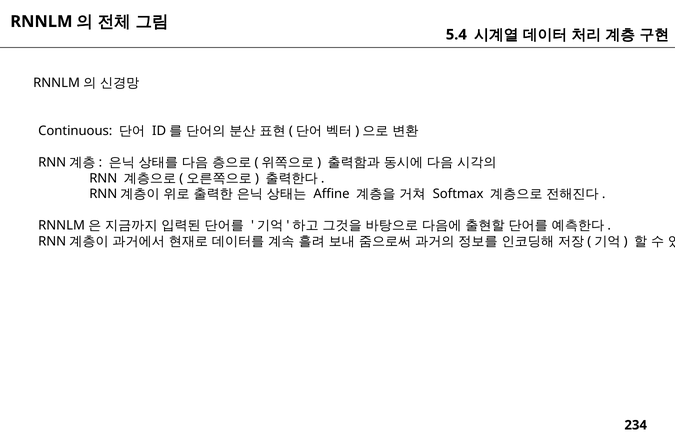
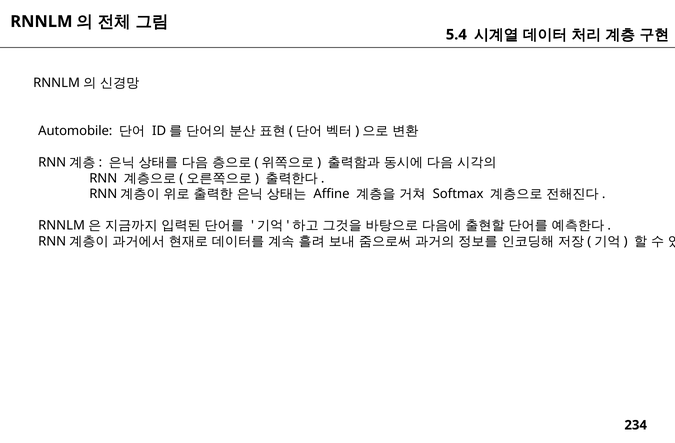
Continuous: Continuous -> Automobile (75, 131)
